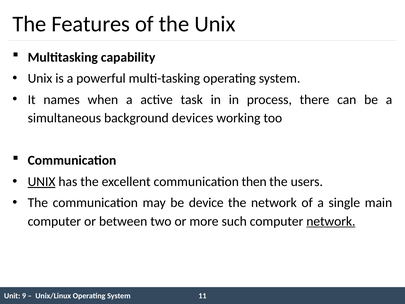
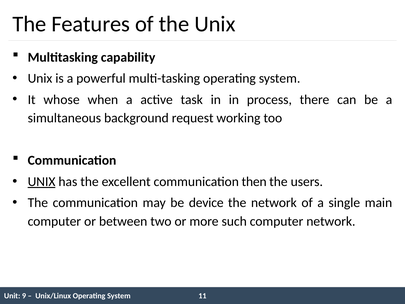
names: names -> whose (62, 100)
devices: devices -> request (193, 118)
network underline: present -> none (331, 221)
